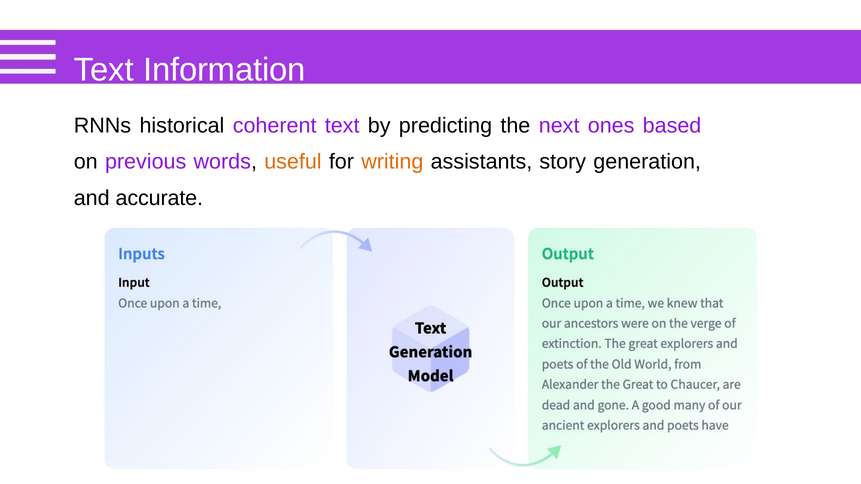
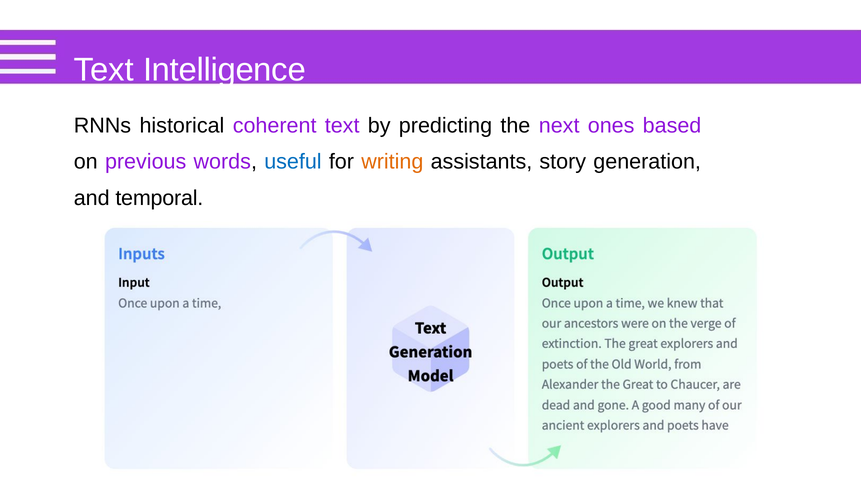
Information: Information -> Intelligence (224, 70)
useful colour: orange -> blue (293, 162)
accurate: accurate -> temporal (159, 198)
